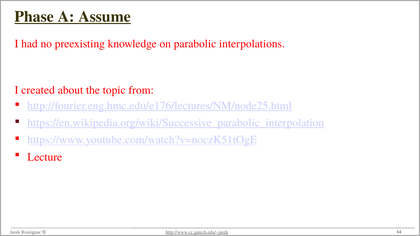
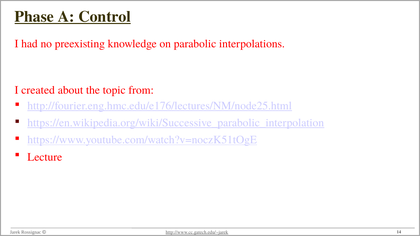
Assume: Assume -> Control (105, 17)
